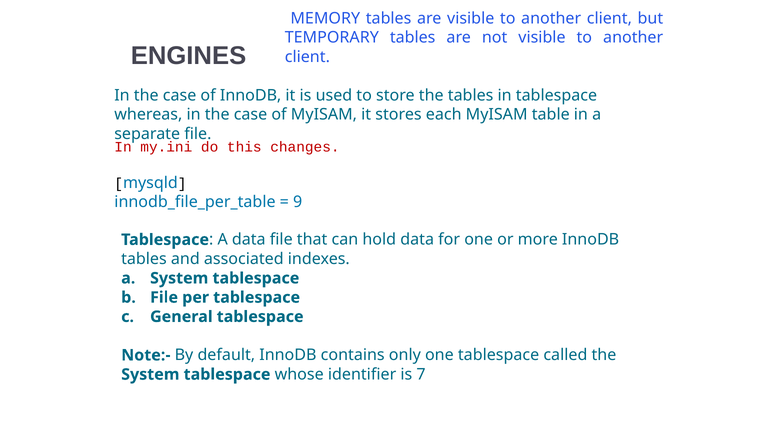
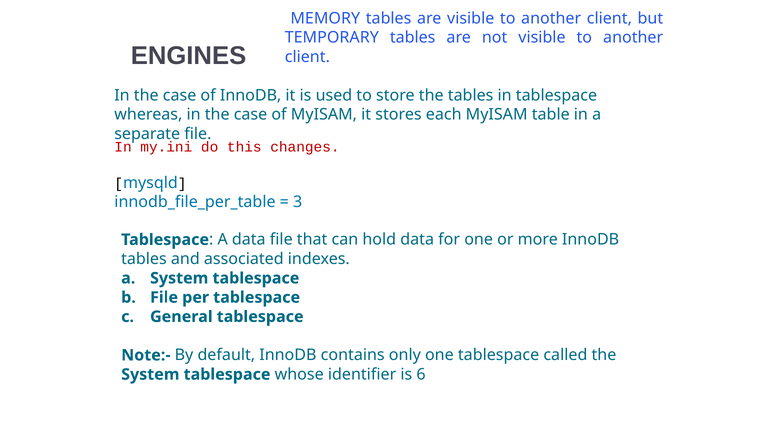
9: 9 -> 3 (298, 202)
7: 7 -> 6 (421, 375)
